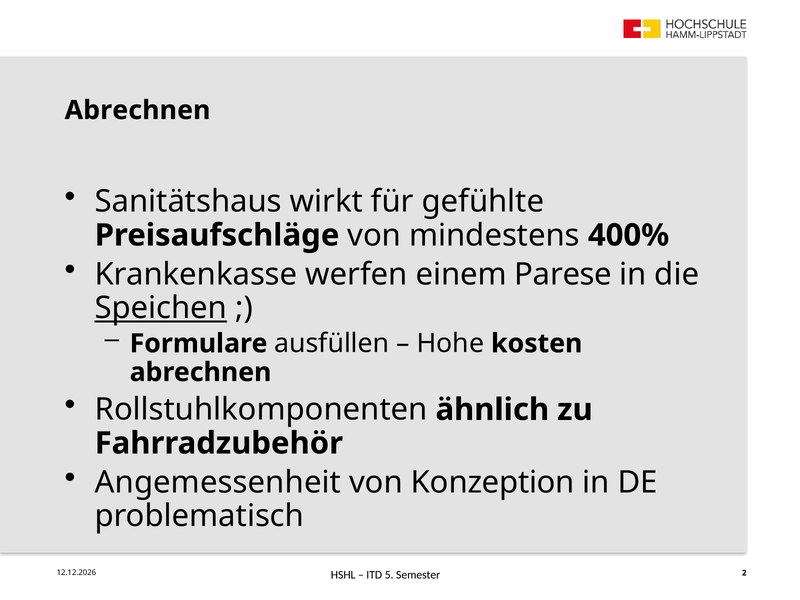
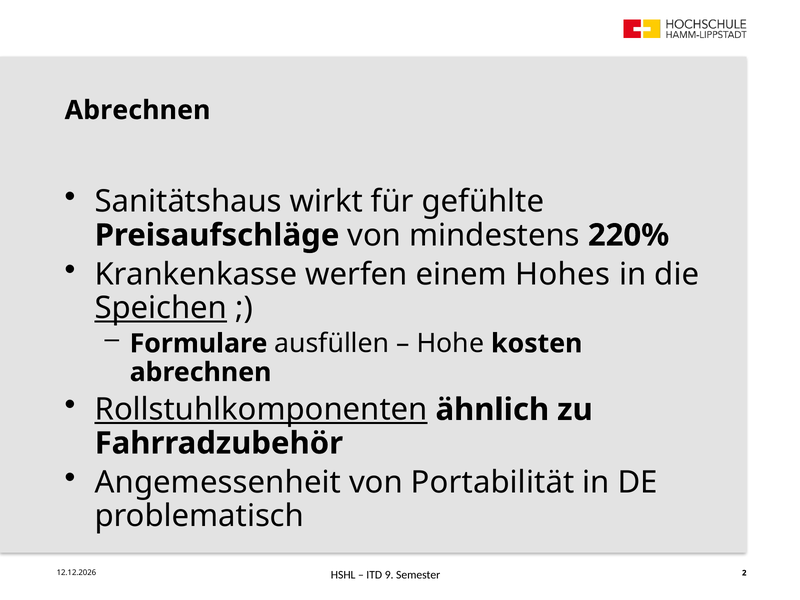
400%: 400% -> 220% (629, 235)
Parese: Parese -> Hohes (563, 274)
Rollstuhlkomponenten underline: none -> present (261, 410)
Konzeption: Konzeption -> Portabilität (493, 482)
5: 5 -> 9 (389, 575)
